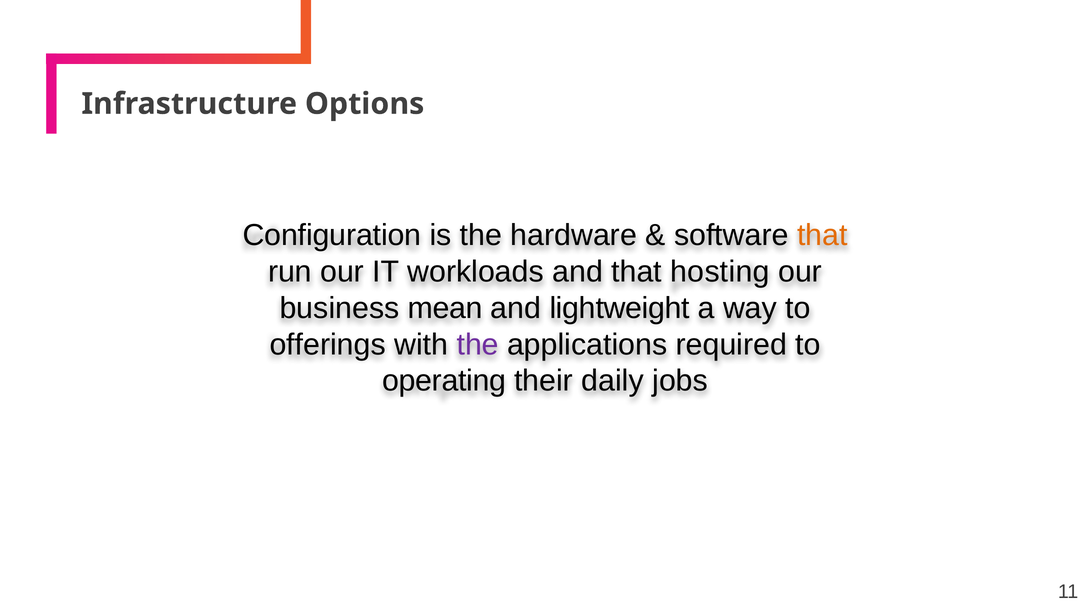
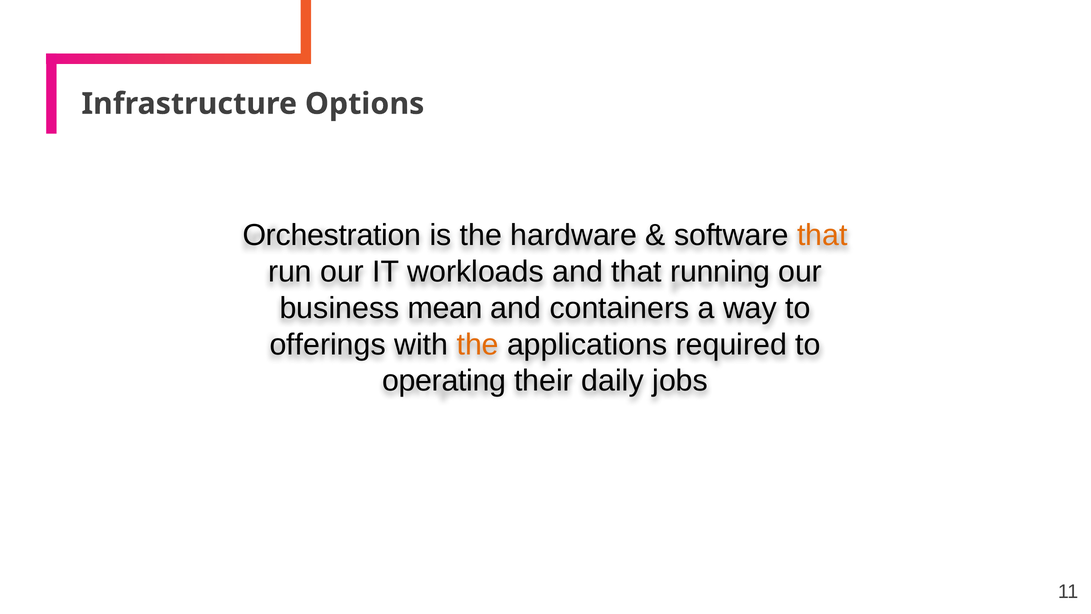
Configuration: Configuration -> Orchestration (332, 235)
hosting: hosting -> running (720, 272)
lightweight: lightweight -> containers (619, 308)
the colour: purple -> orange (478, 344)
